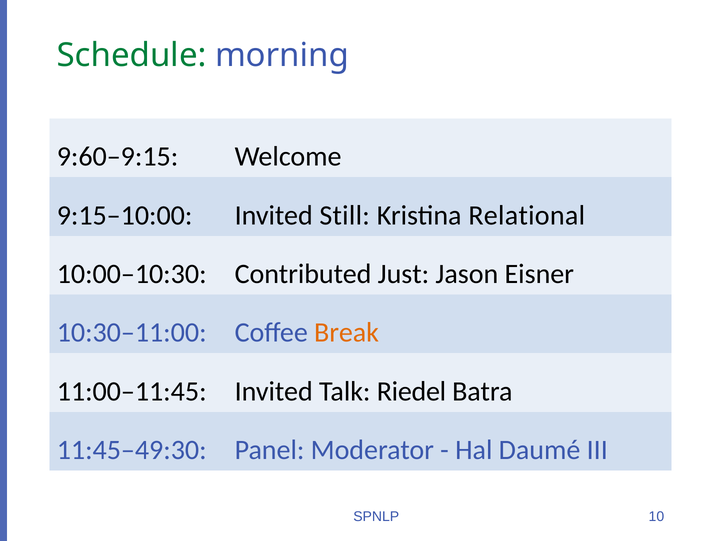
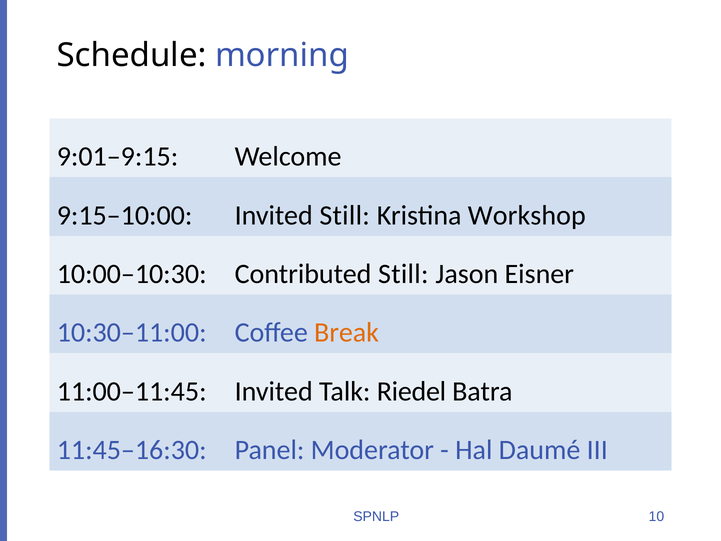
Schedule colour: green -> black (132, 55)
9:60–9:15: 9:60–9:15 -> 9:01–9:15 (118, 157)
Relational: Relational -> Workshop (527, 215)
Contributed Just: Just -> Still (403, 274)
11:45–49:30: 11:45–49:30 -> 11:45–16:30 (132, 450)
